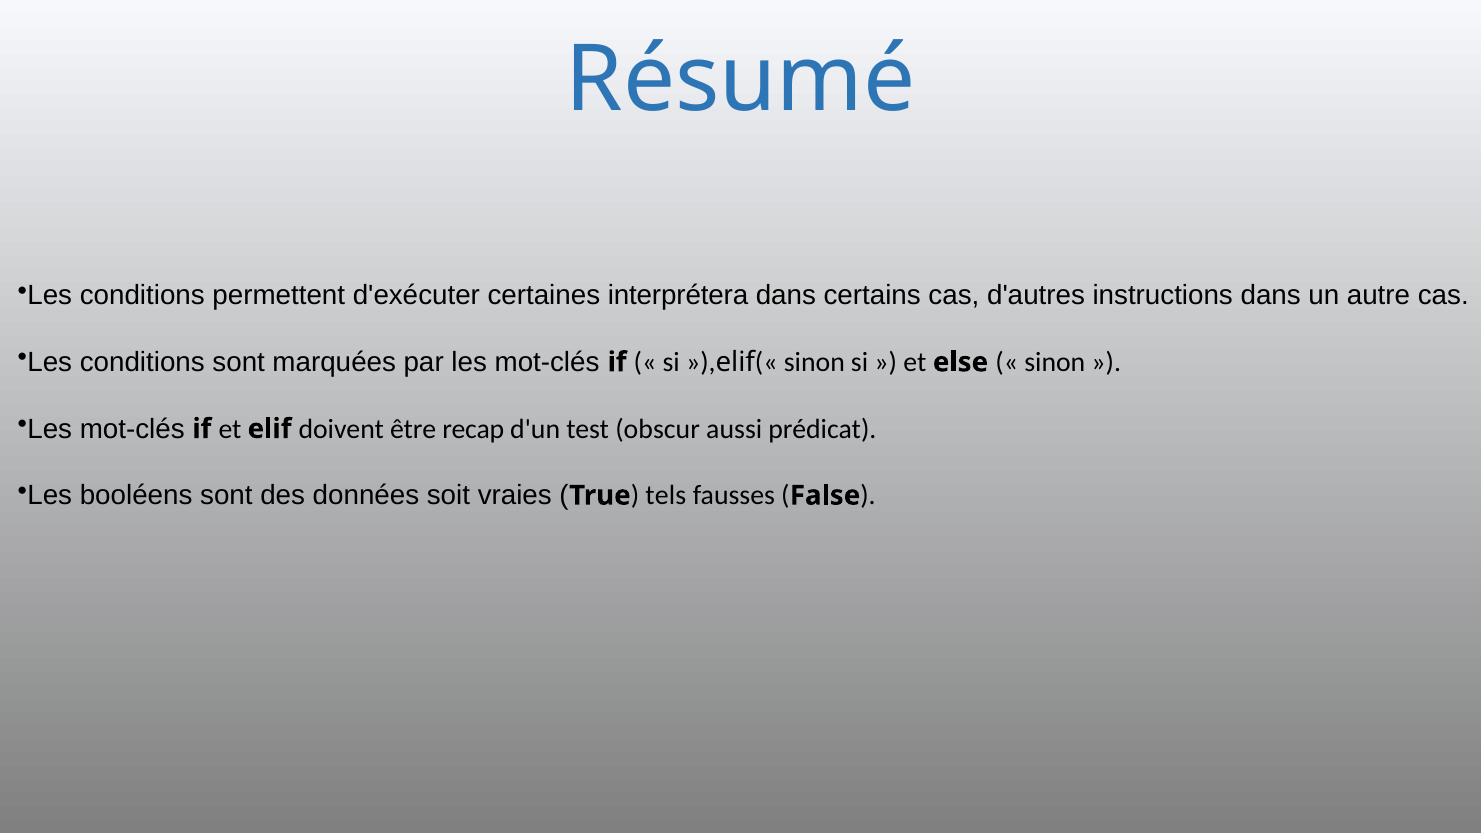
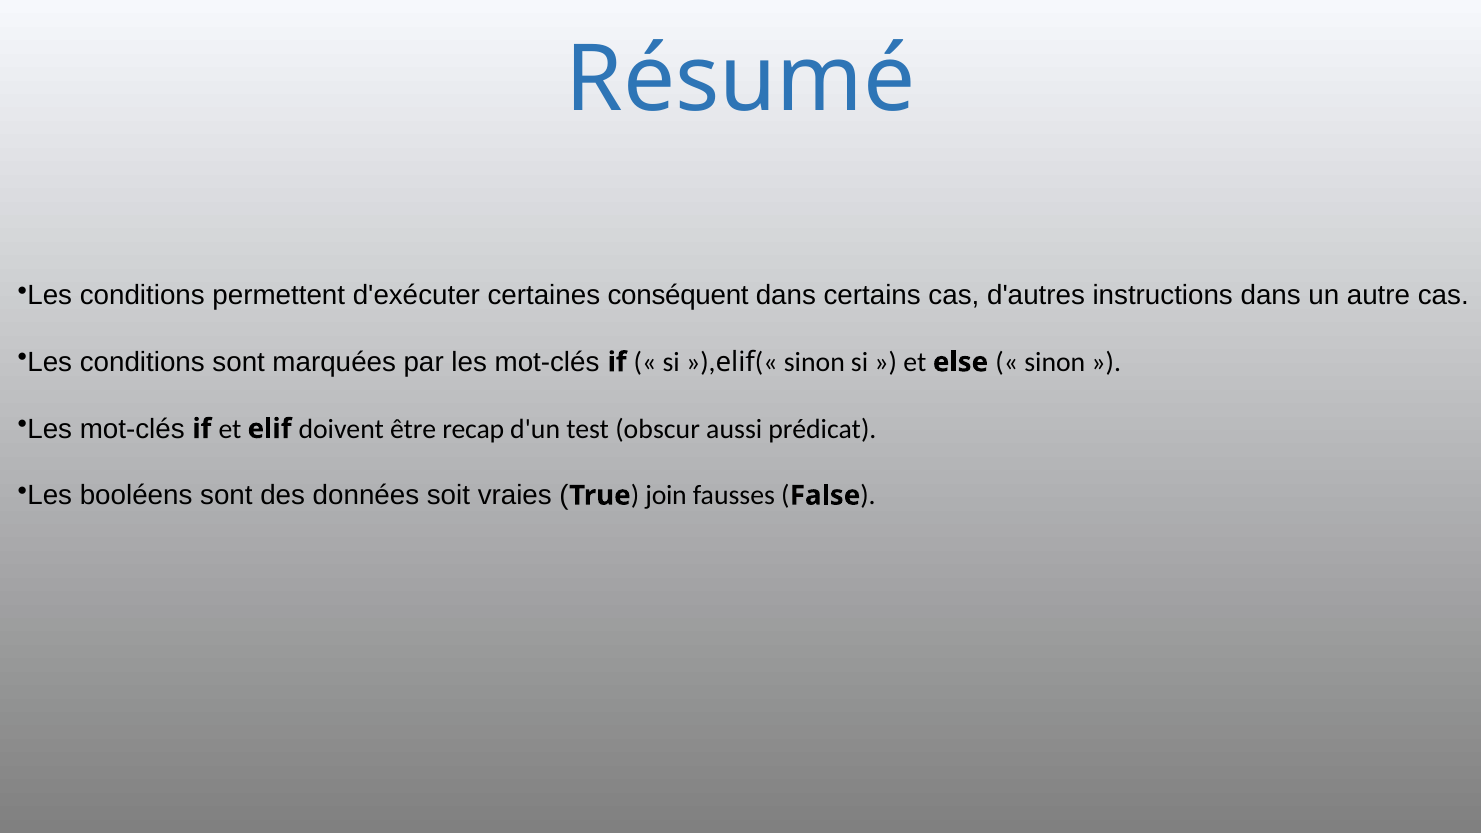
interprétera: interprétera -> conséquent (678, 296)
tels: tels -> join (666, 496)
